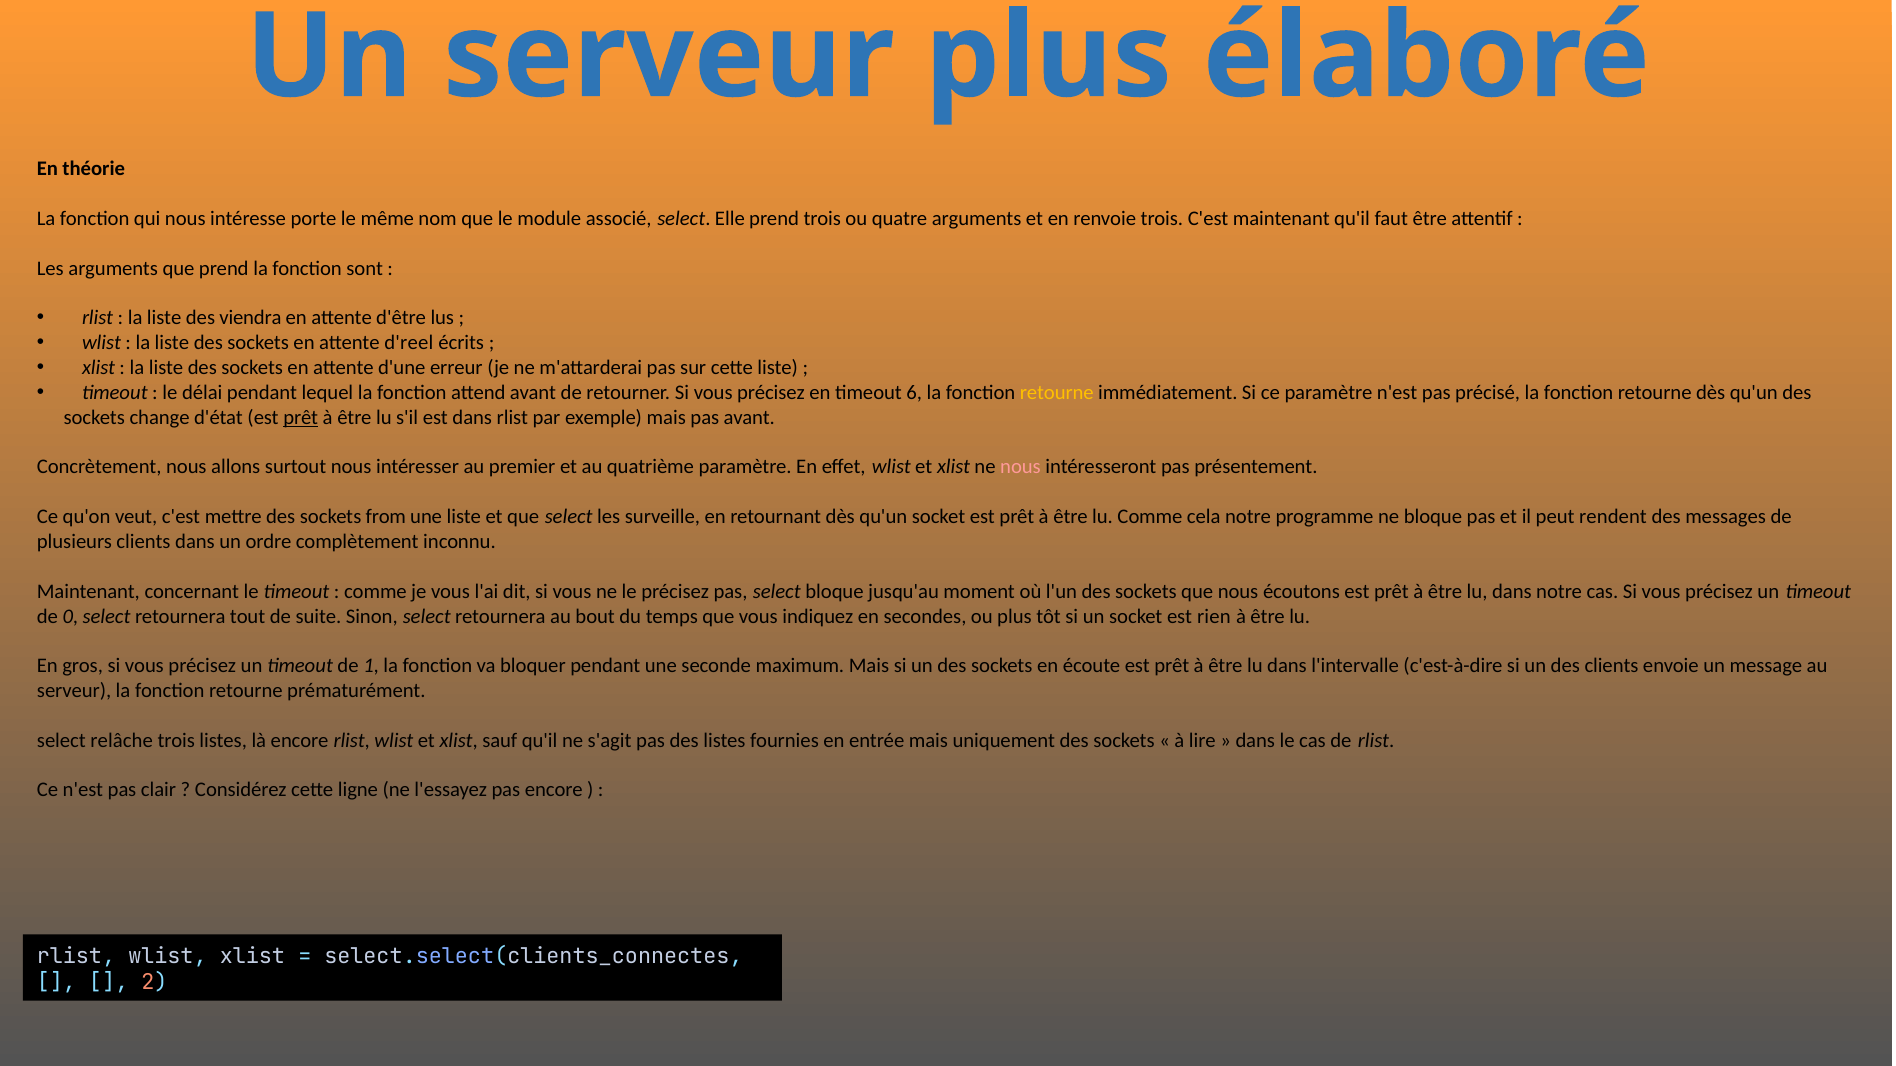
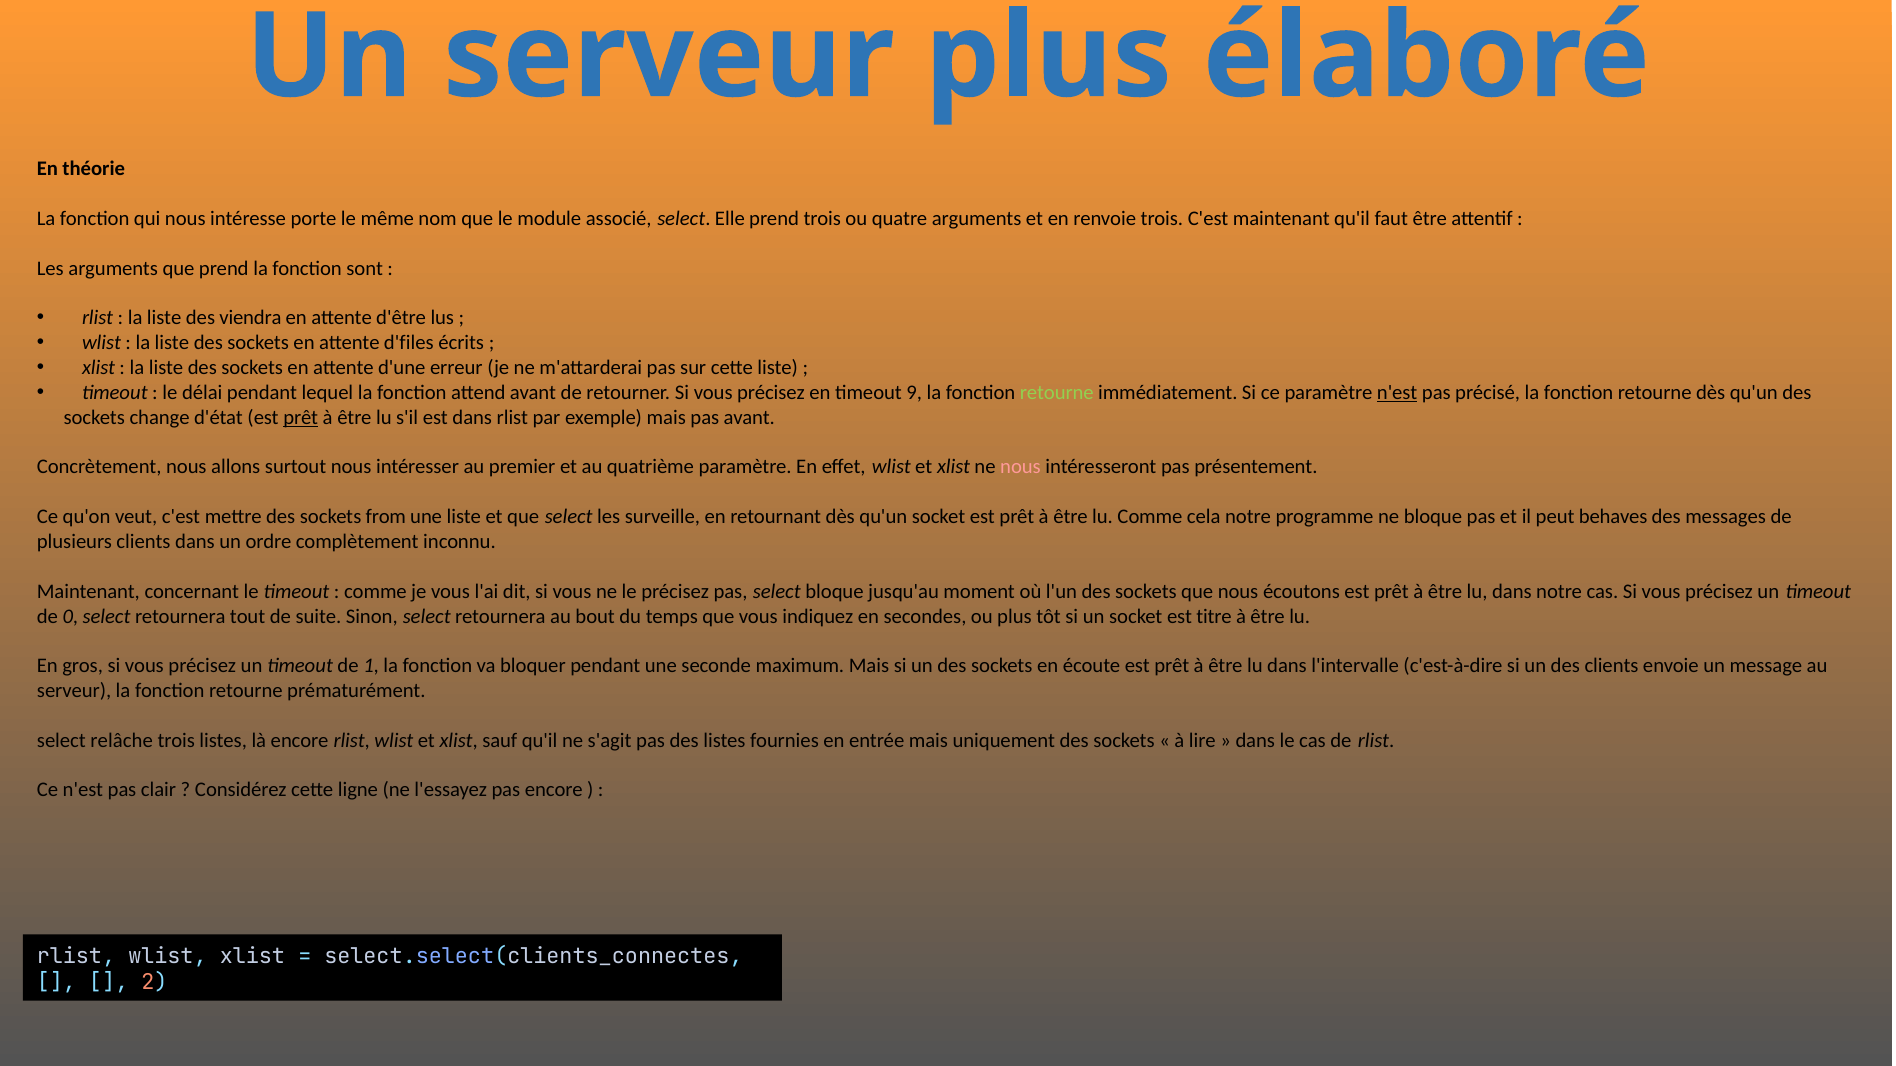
d'reel: d'reel -> d'files (409, 343)
6: 6 -> 9 (914, 393)
retourne colour: yellow -> light green (1057, 393)
n'est underline: none -> present (1397, 393)
rendent: rendent -> behaves (1613, 517)
rien: rien -> titre (1214, 616)
